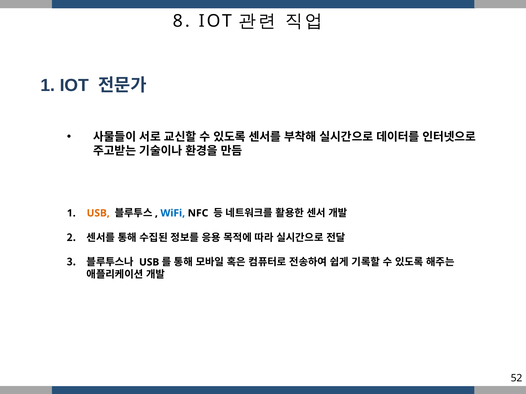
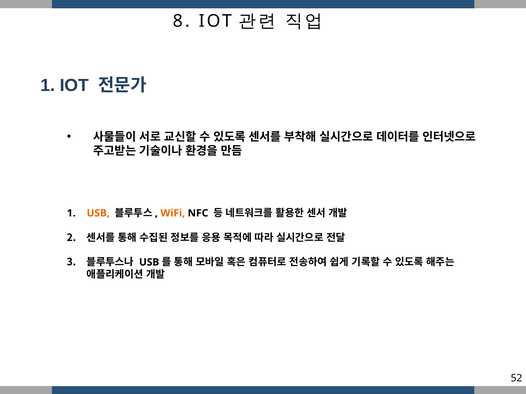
WiFi colour: blue -> orange (173, 213)
